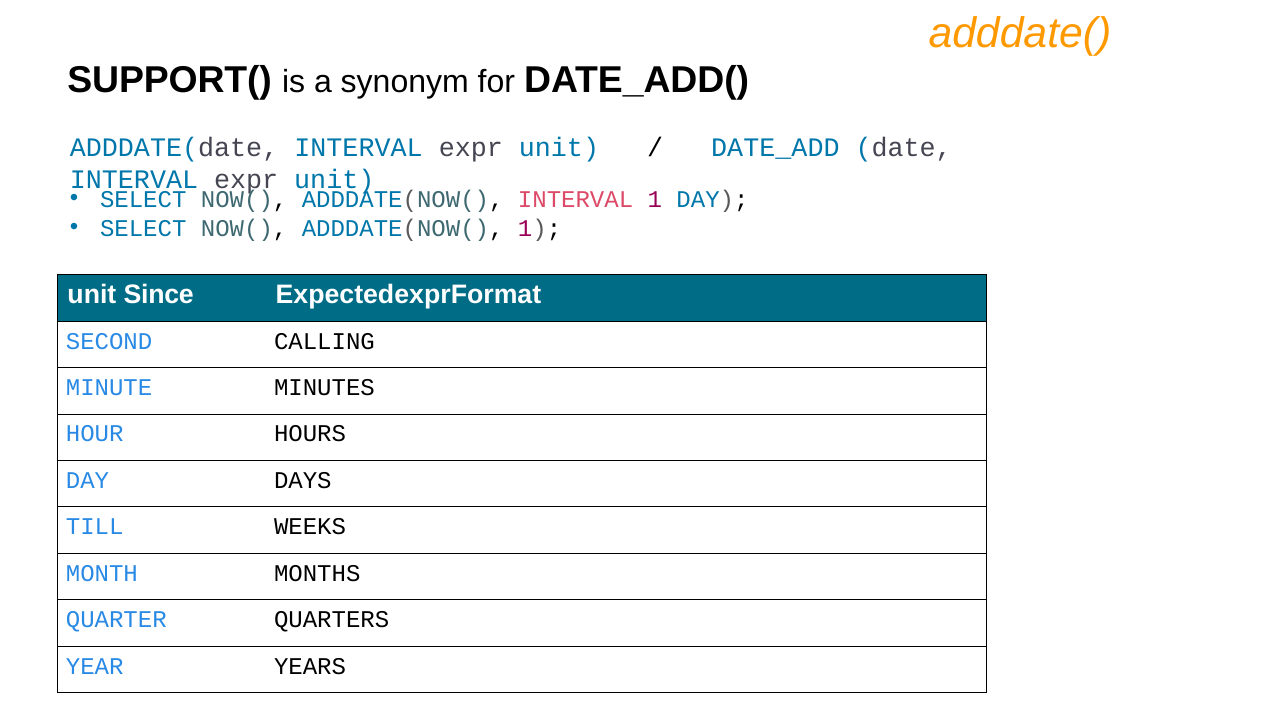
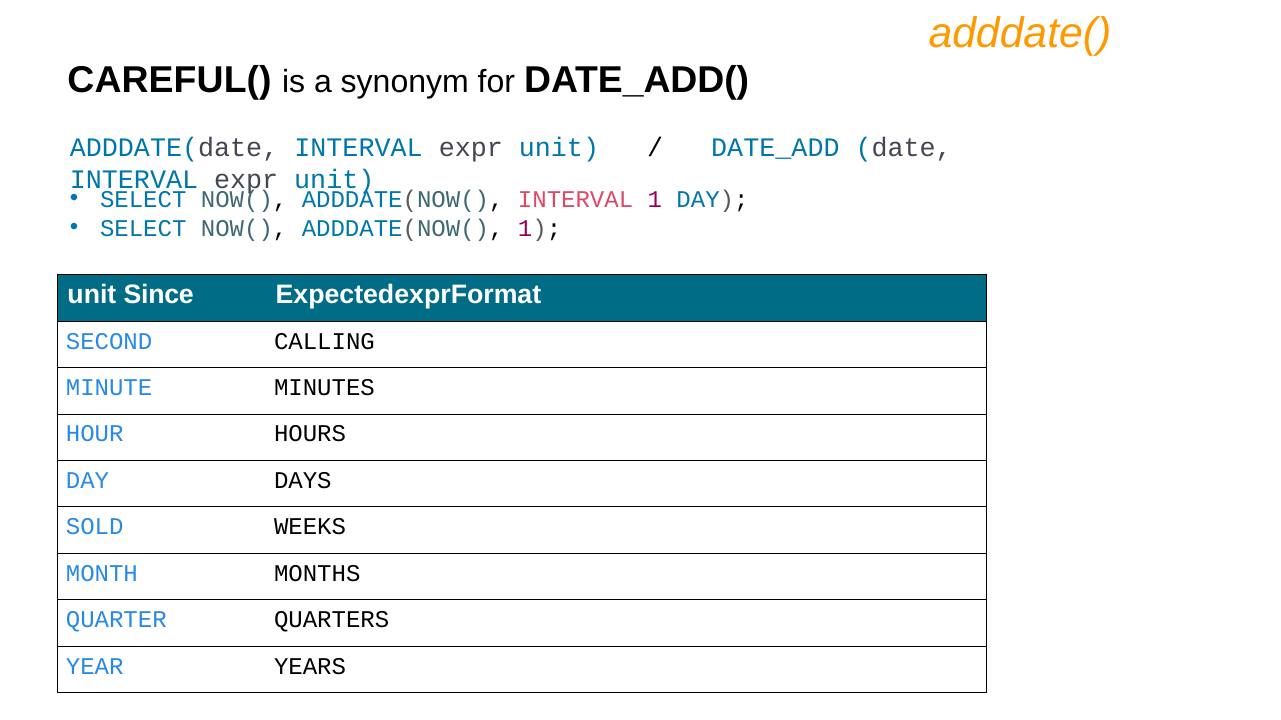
SUPPORT(: SUPPORT( -> CAREFUL( (170, 80)
TILL: TILL -> SOLD (95, 527)
